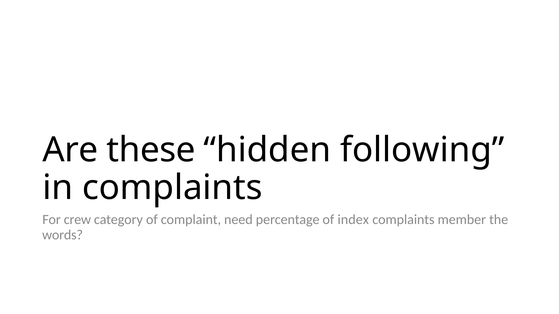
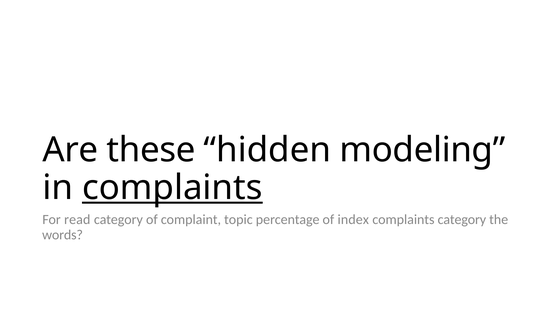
following: following -> modeling (422, 150)
complaints underline: none -> present (172, 188)
crew: crew -> read (77, 220)
need: need -> topic (238, 220)
complaints member: member -> category (462, 220)
